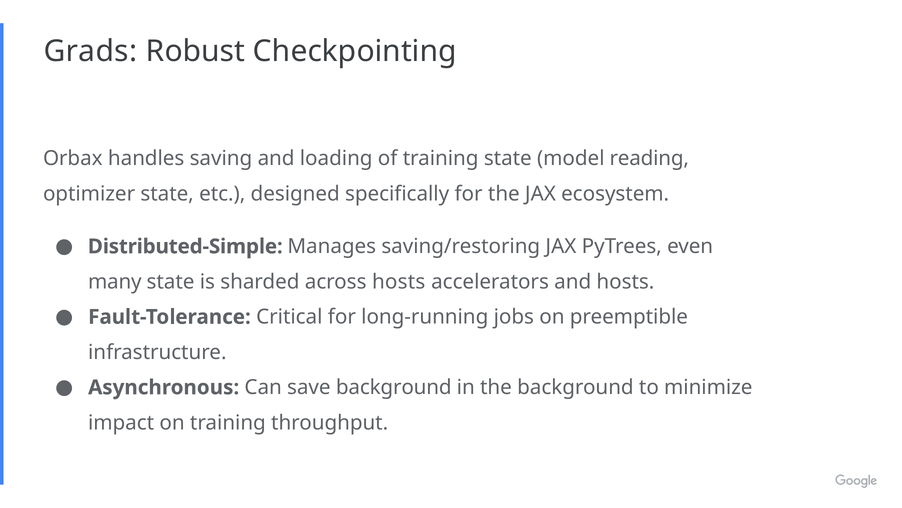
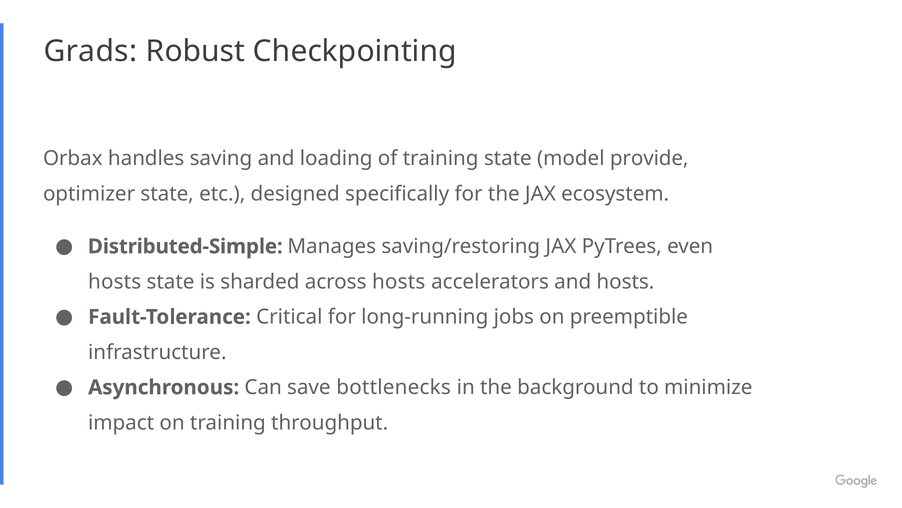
reading: reading -> provide (649, 158)
many: many -> hosts (115, 281)
save background: background -> bottlenecks (394, 387)
